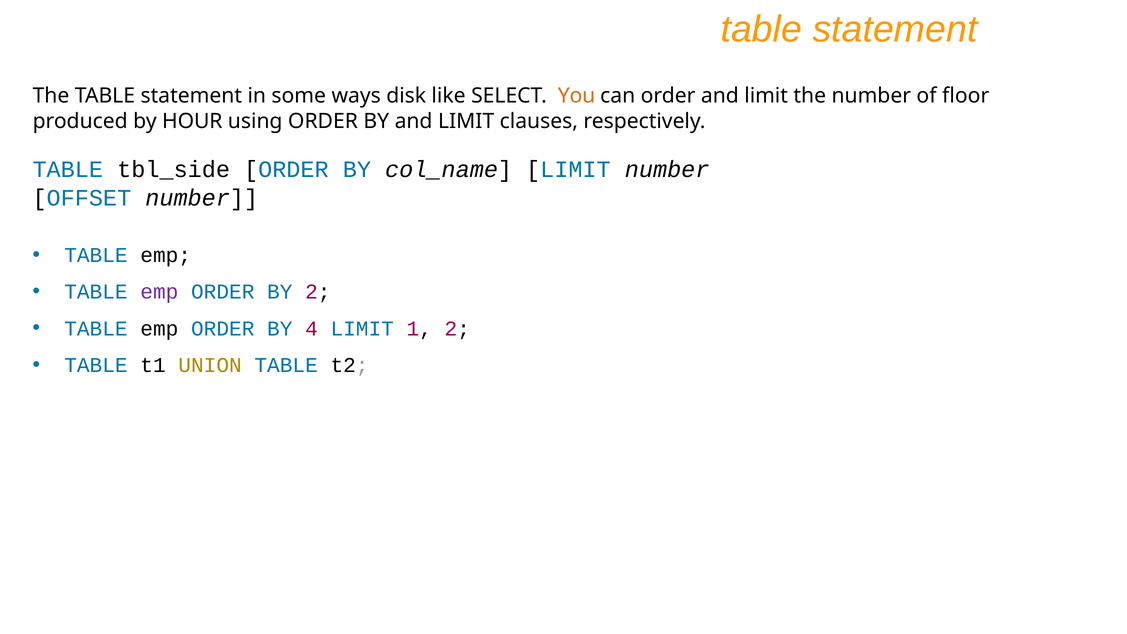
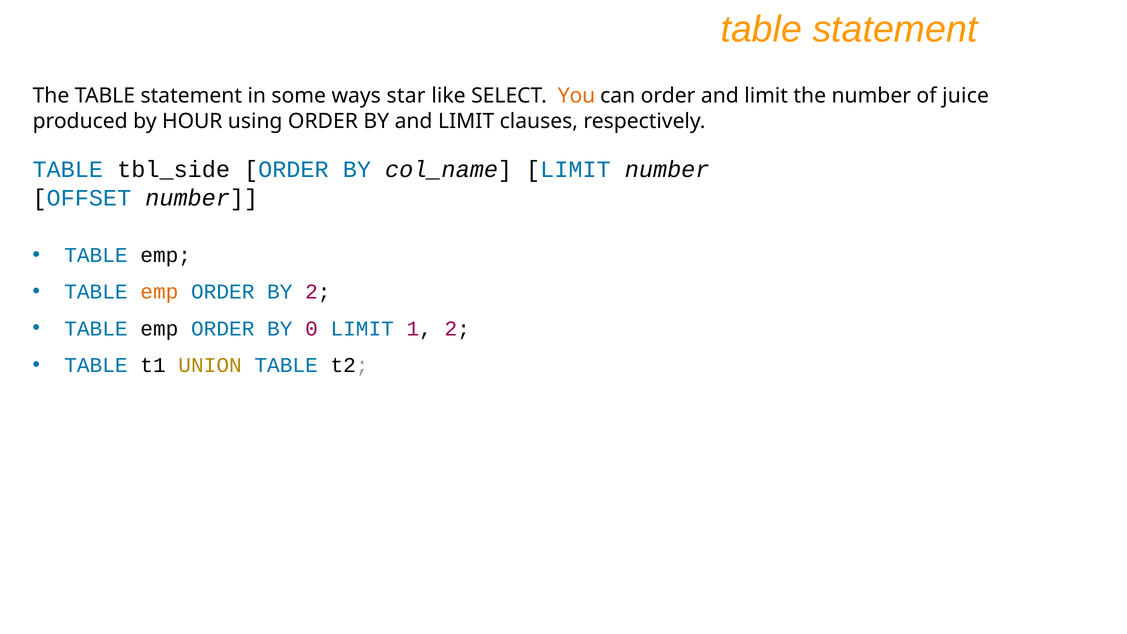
disk: disk -> star (406, 96)
floor: floor -> juice (966, 96)
emp colour: purple -> orange (159, 292)
4: 4 -> 0 (311, 329)
